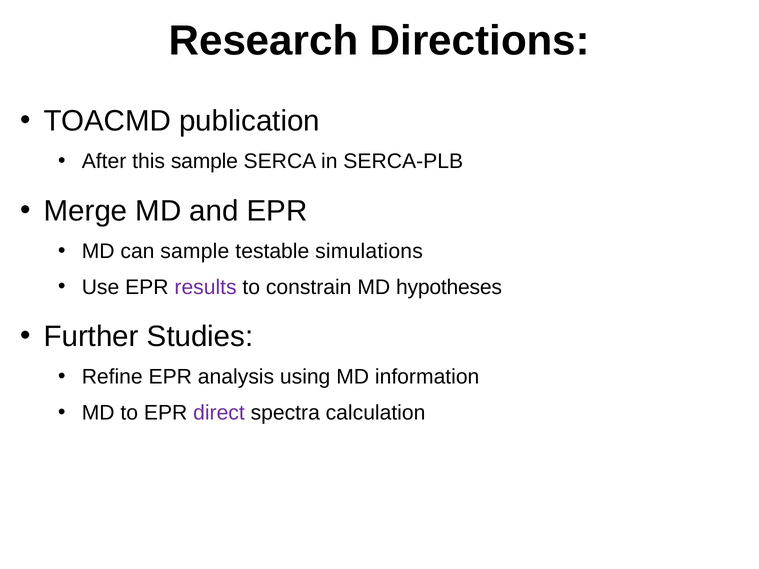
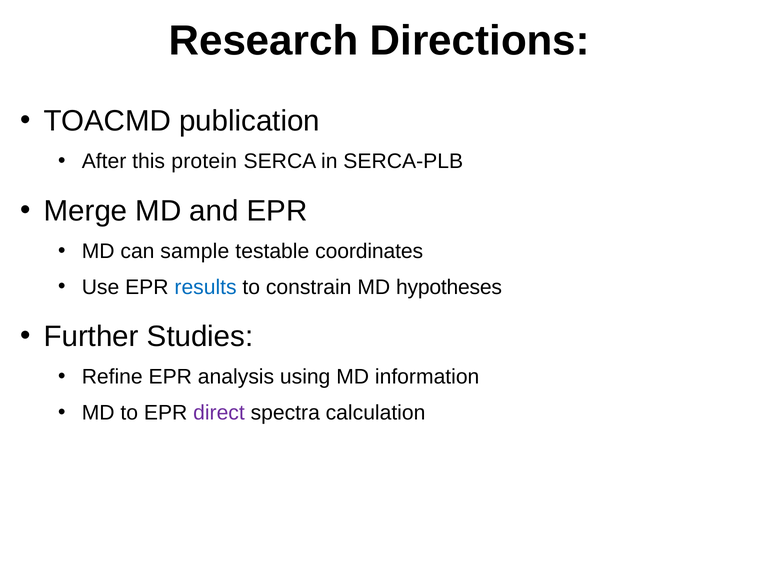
this sample: sample -> protein (204, 162)
simulations: simulations -> coordinates (369, 251)
results colour: purple -> blue (206, 287)
